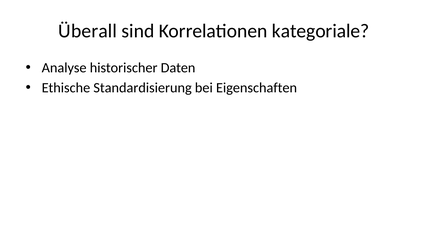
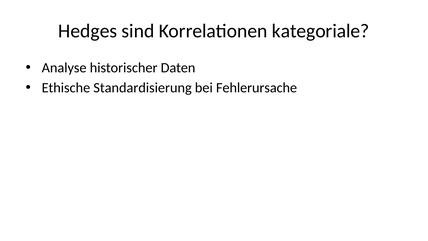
Überall: Überall -> Hedges (88, 31)
Eigenschaften: Eigenschaften -> Fehlerursache (257, 88)
